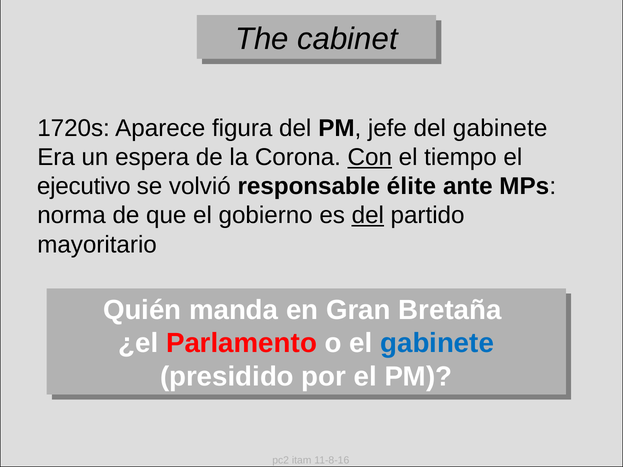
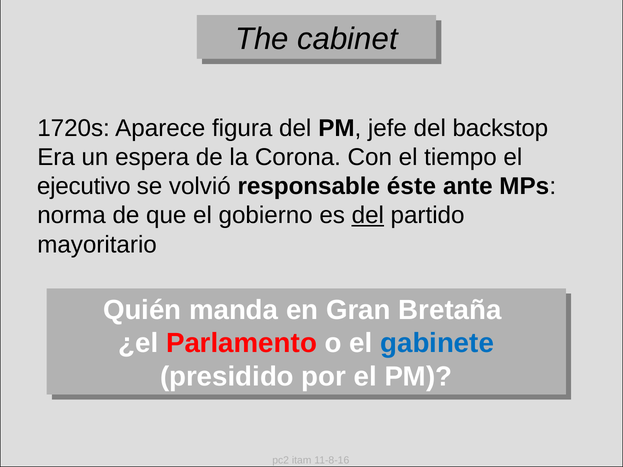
del gabinete: gabinete -> backstop (500, 128)
Con underline: present -> none (370, 157)
élite: élite -> éste (411, 187)
